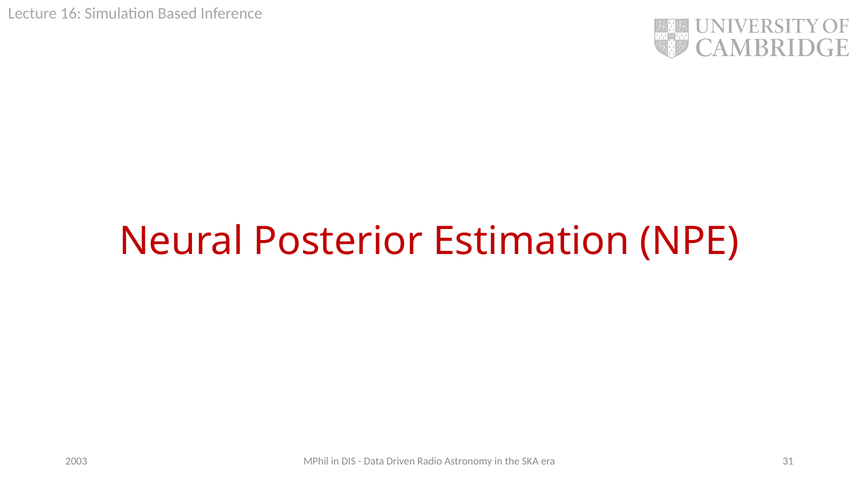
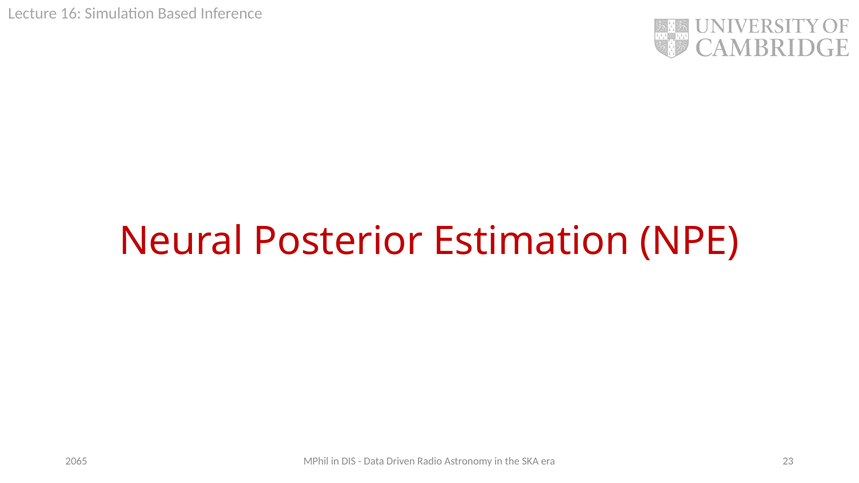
31: 31 -> 23 (788, 461)
2003: 2003 -> 2065 (76, 461)
